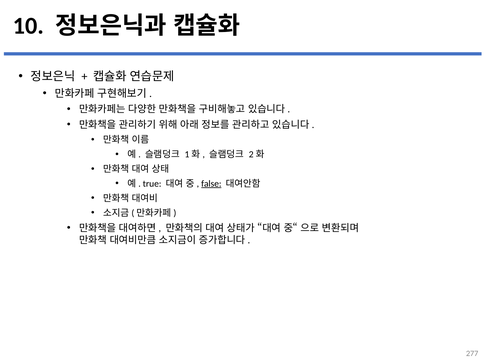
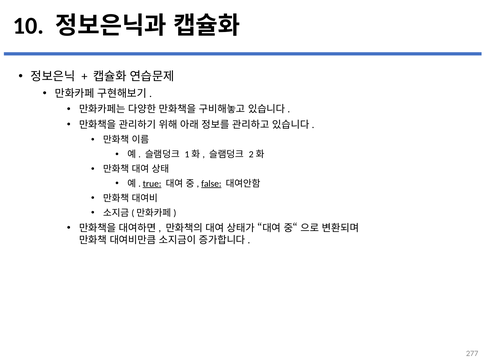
true underline: none -> present (152, 184)
